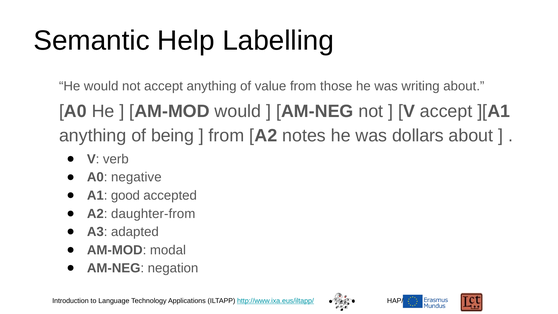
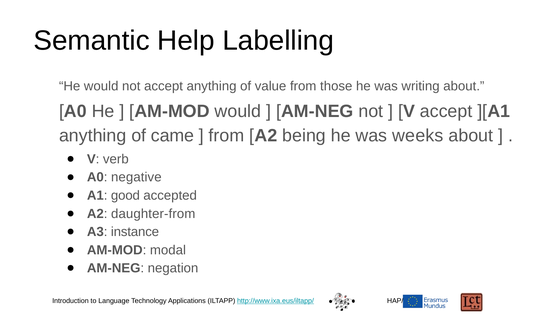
being: being -> came (172, 136)
notes: notes -> being (304, 136)
dollars: dollars -> weeks (418, 136)
adapted: adapted -> instance (135, 232)
